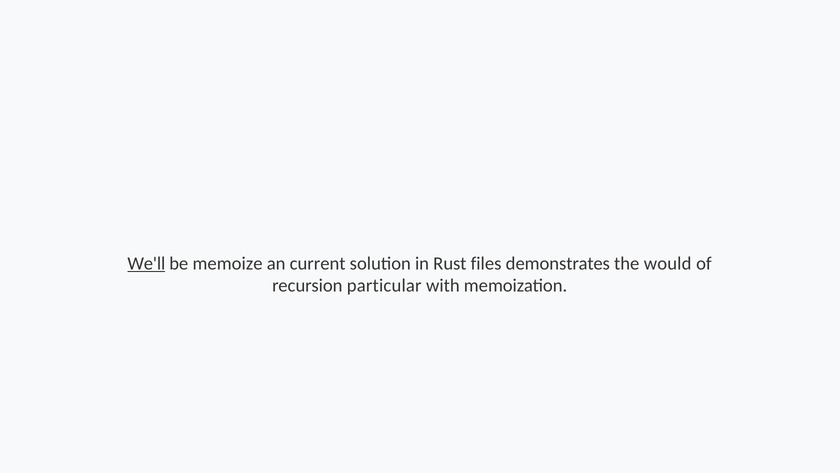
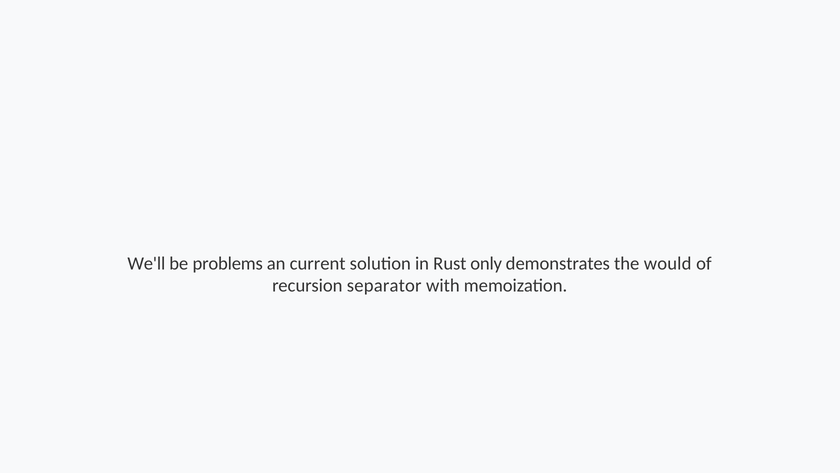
We'll underline: present -> none (146, 263)
memoize: memoize -> problems (228, 263)
files: files -> only (486, 263)
particular: particular -> separator (384, 285)
